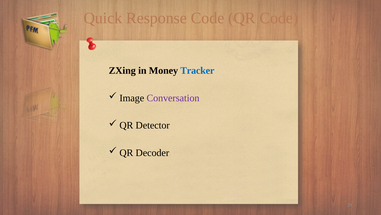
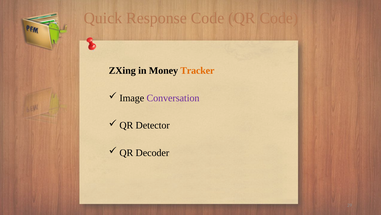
Tracker colour: blue -> orange (197, 70)
